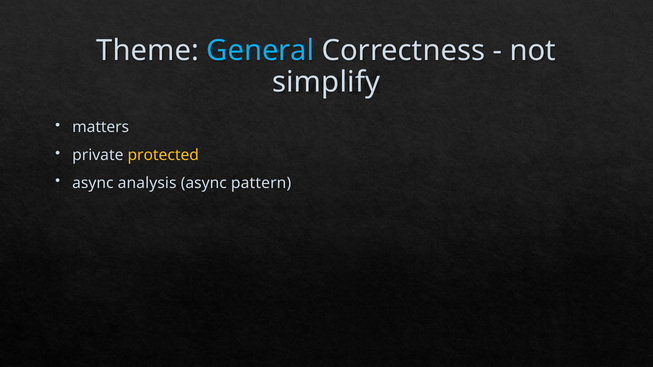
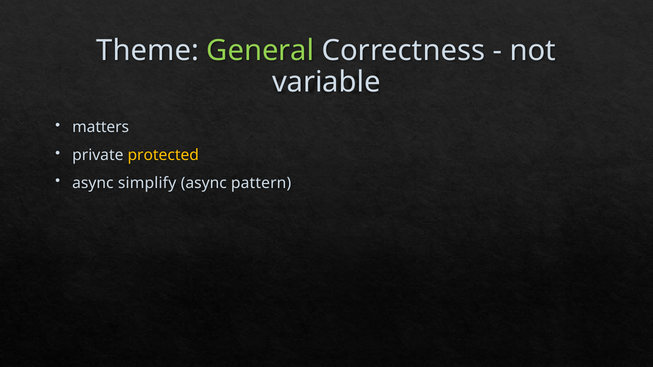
General colour: light blue -> light green (260, 51)
simplify: simplify -> variable (326, 82)
analysis: analysis -> simplify (147, 183)
